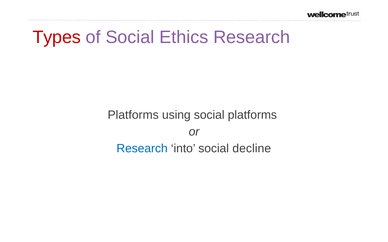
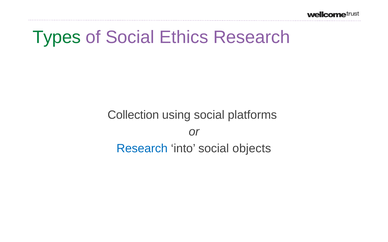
Types colour: red -> green (57, 37)
Platforms: Platforms -> Collection (133, 115)
decline: decline -> objects (252, 149)
